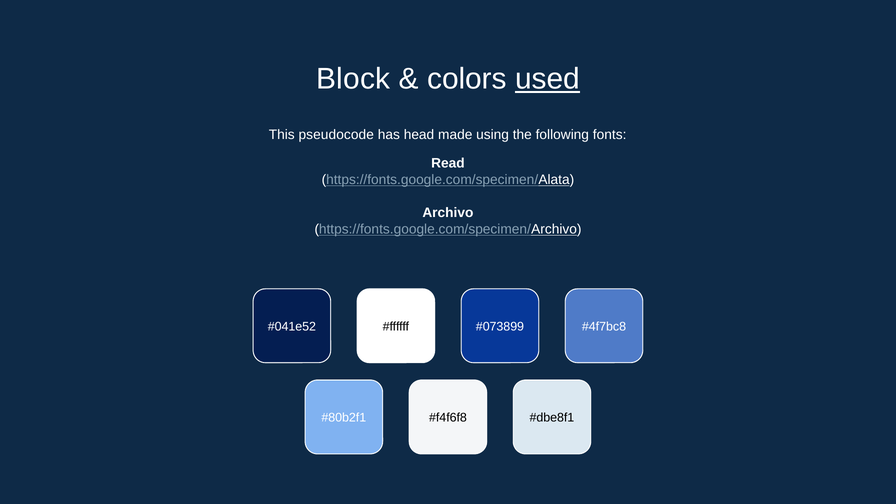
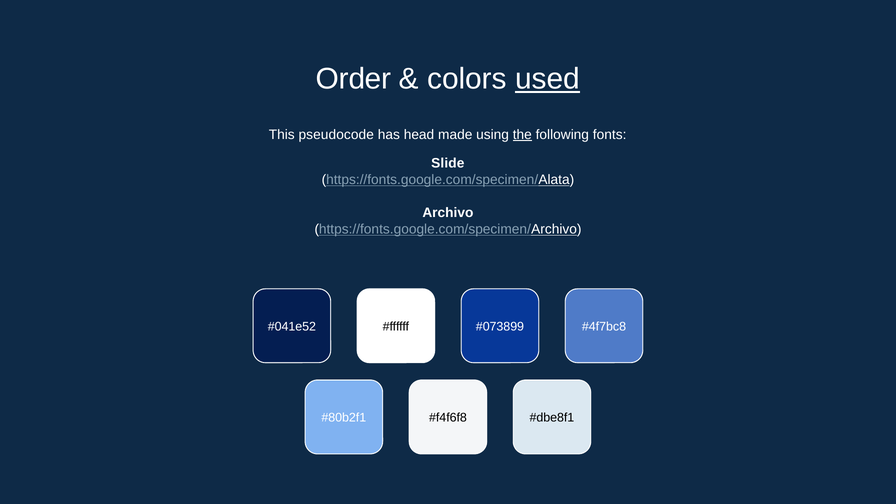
Block: Block -> Order (354, 79)
the underline: none -> present (522, 135)
Read: Read -> Slide (448, 163)
